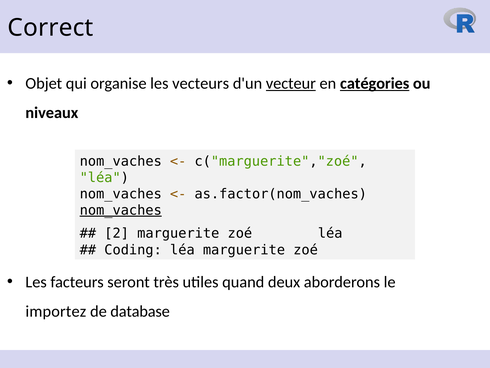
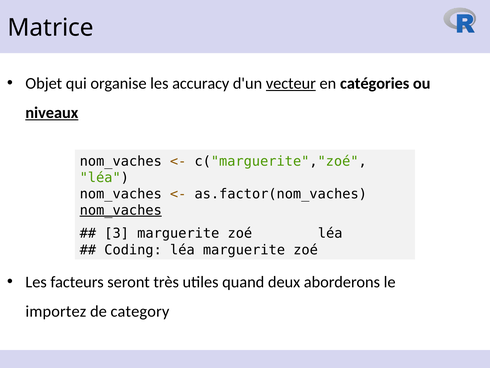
Correct: Correct -> Matrice (51, 28)
vecteurs: vecteurs -> accuracy (201, 83)
catégories underline: present -> none (375, 83)
niveaux underline: none -> present (52, 113)
2: 2 -> 3 (117, 233)
database: database -> category (140, 311)
